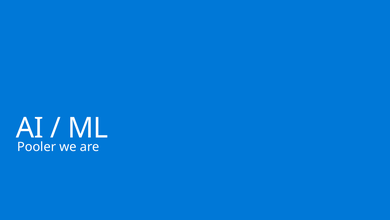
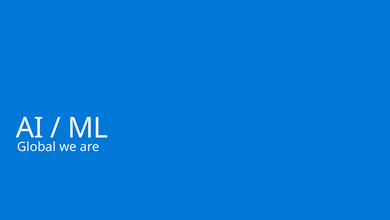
Pooler: Pooler -> Global (37, 147)
